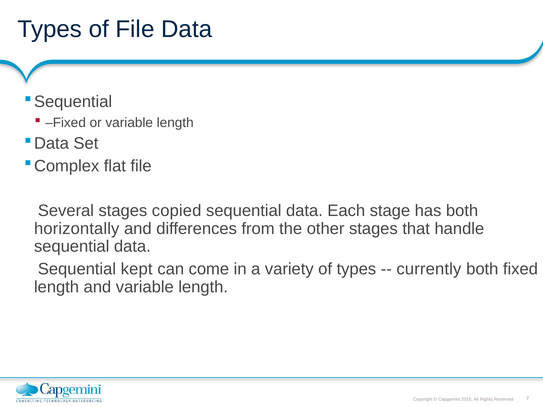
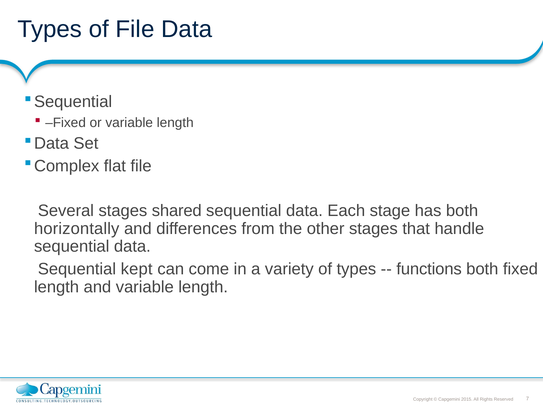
copied: copied -> shared (177, 211)
currently: currently -> functions (429, 269)
